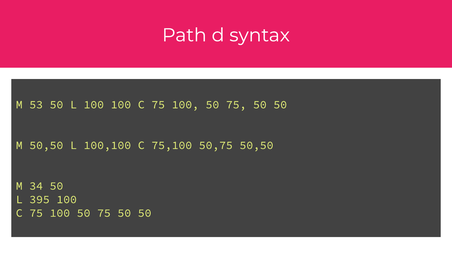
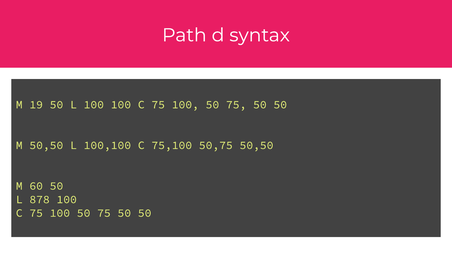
53: 53 -> 19 (36, 105)
34: 34 -> 60 (36, 186)
395: 395 -> 878 (40, 200)
